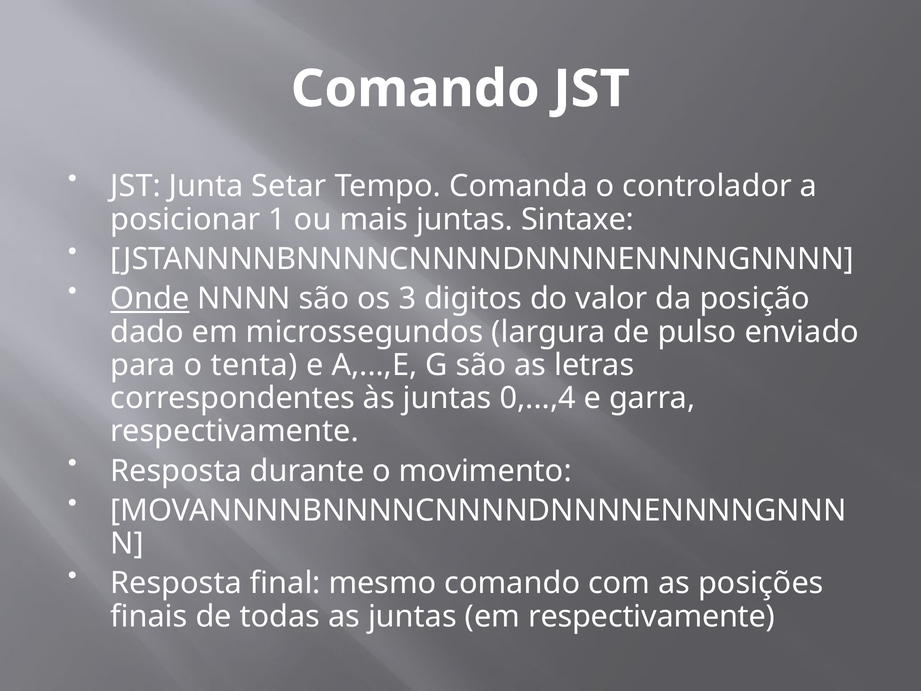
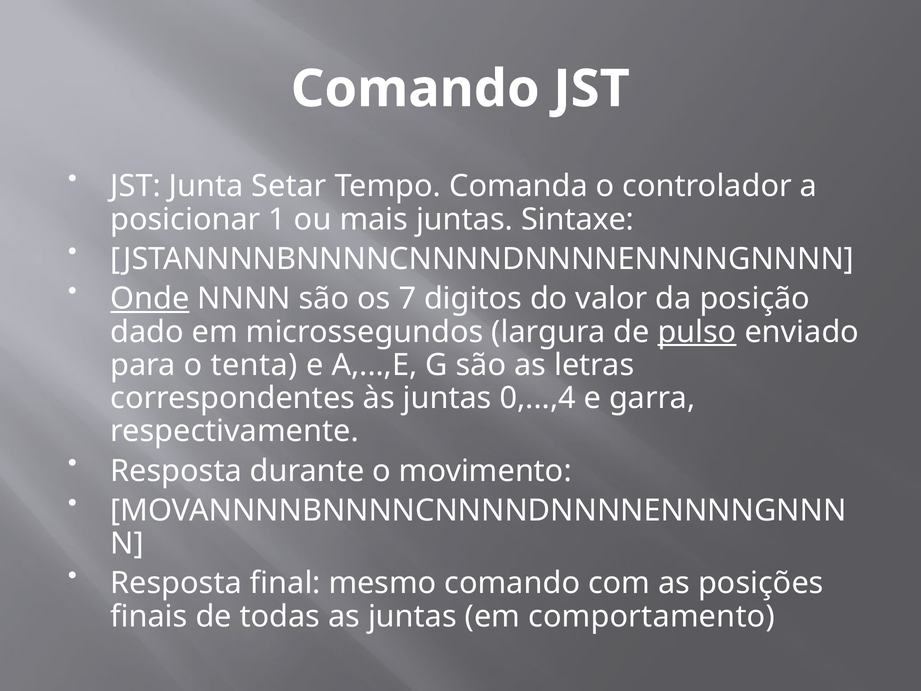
3: 3 -> 7 (407, 299)
pulso underline: none -> present (697, 332)
em respectivamente: respectivamente -> comportamento (651, 616)
